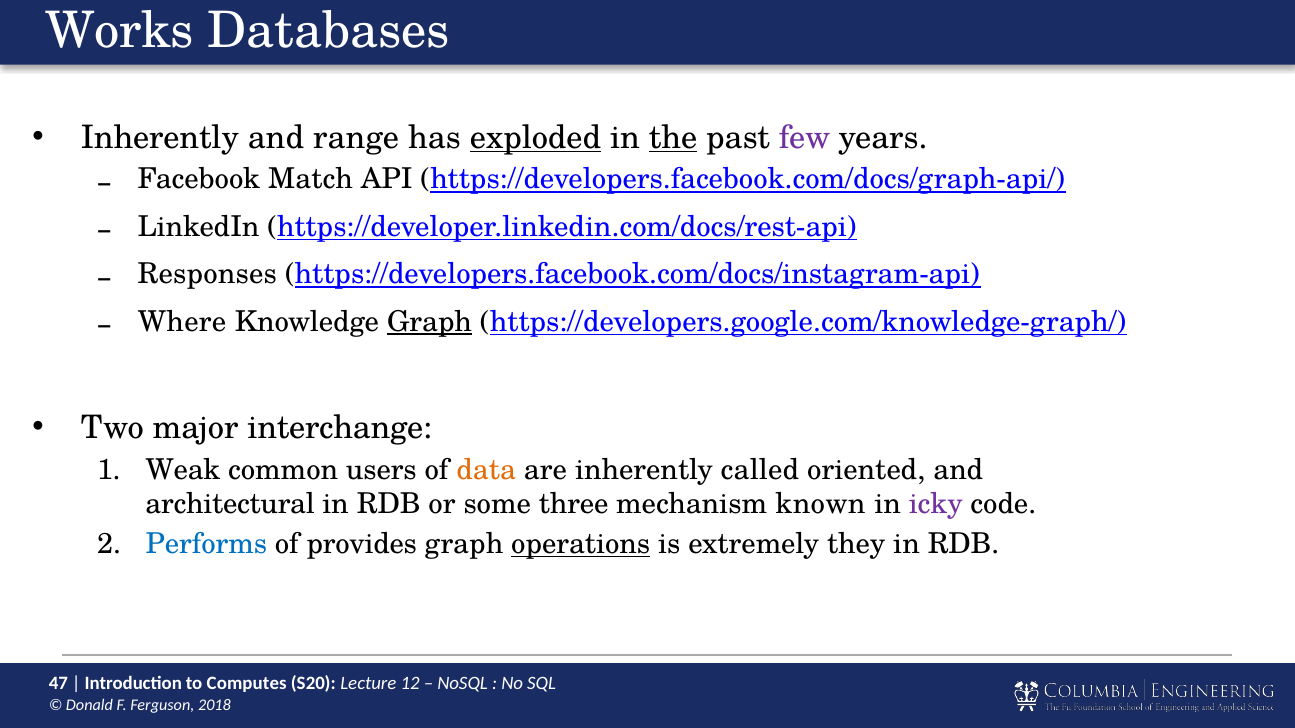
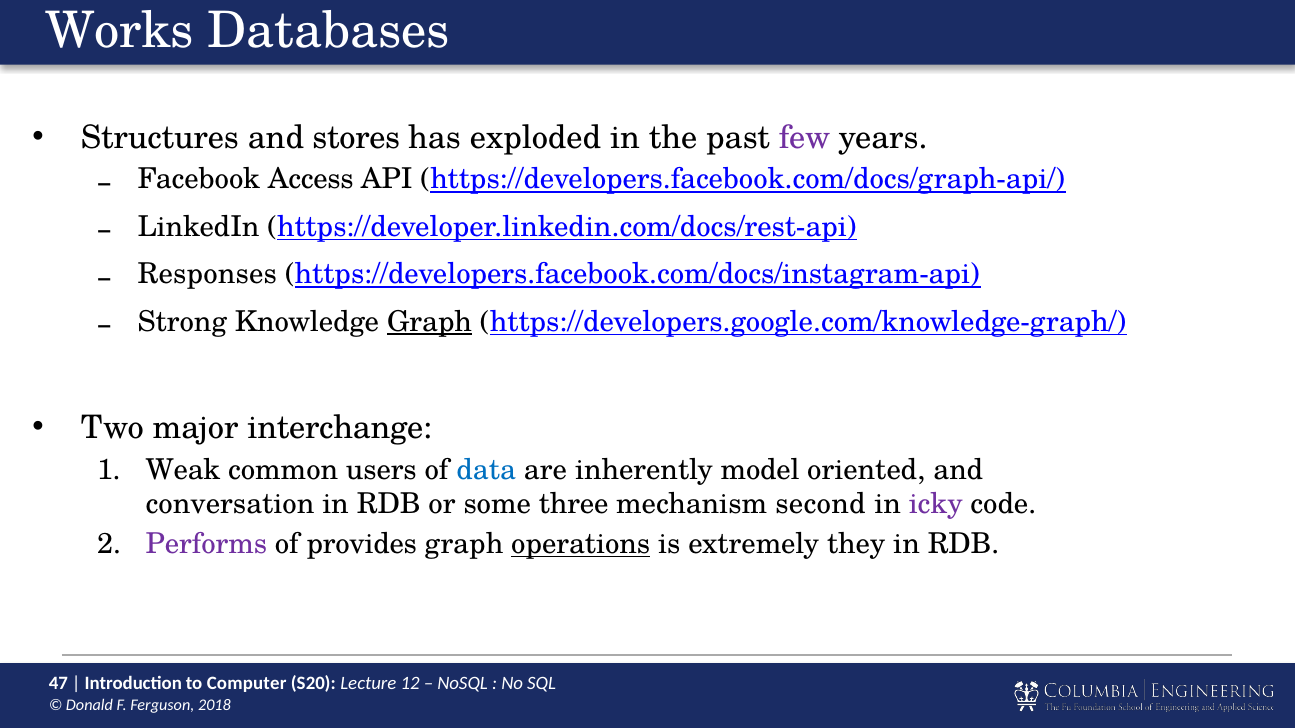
Inherently: Inherently -> Structures (160, 138)
range: range -> stores (356, 138)
exploded underline: present -> none (536, 138)
the underline: present -> none (673, 138)
Match: Match -> Access (311, 180)
Where: Where -> Strong (182, 322)
data colour: orange -> blue (486, 470)
called: called -> model (760, 470)
architectural: architectural -> conversation (230, 504)
known: known -> second (821, 504)
Performs colour: blue -> purple (206, 544)
Computes: Computes -> Computer (247, 684)
